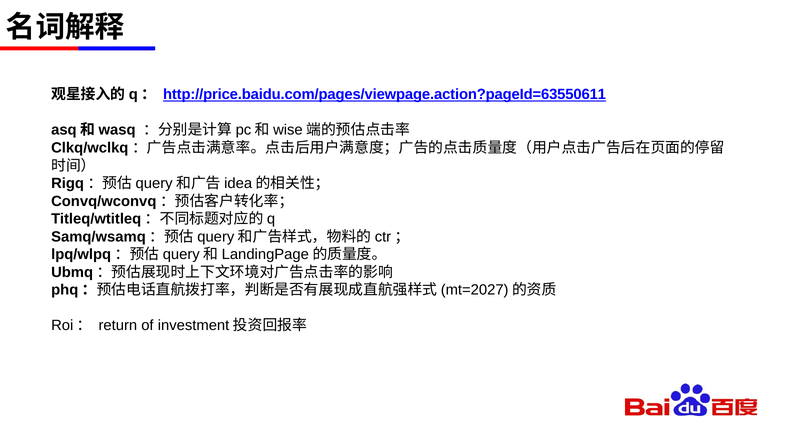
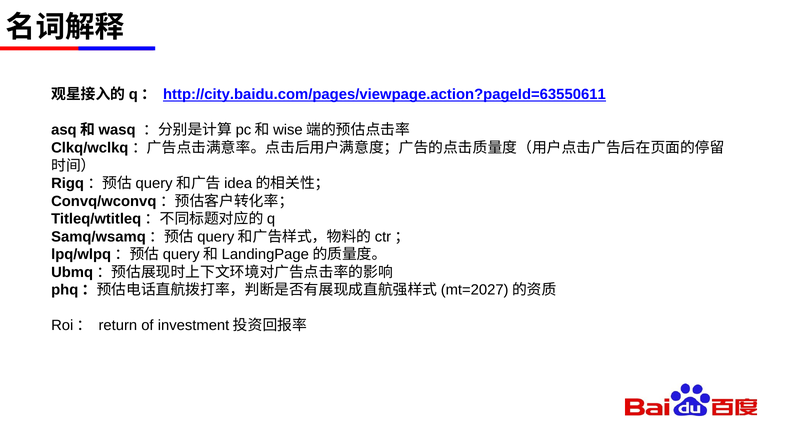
http://price.baidu.com/pages/viewpage.action?pageId=63550611: http://price.baidu.com/pages/viewpage.action?pageId=63550611 -> http://city.baidu.com/pages/viewpage.action?pageId=63550611 (384, 95)
